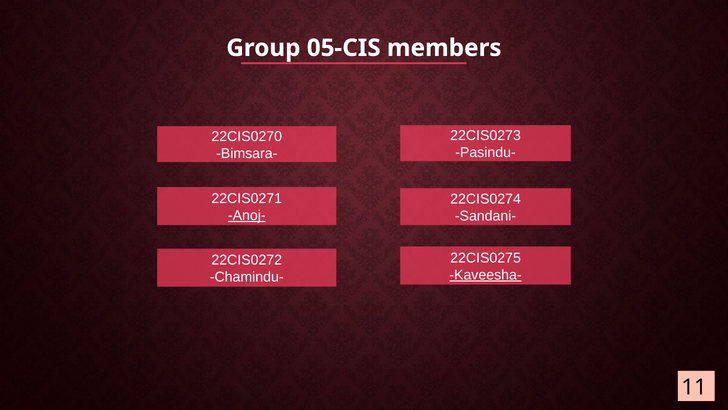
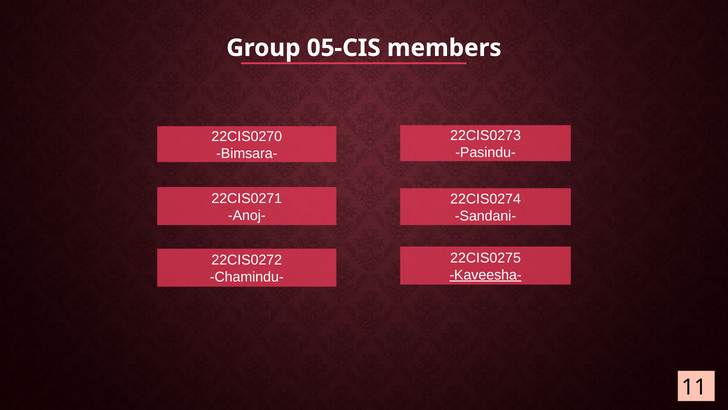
Anoj- underline: present -> none (247, 215)
